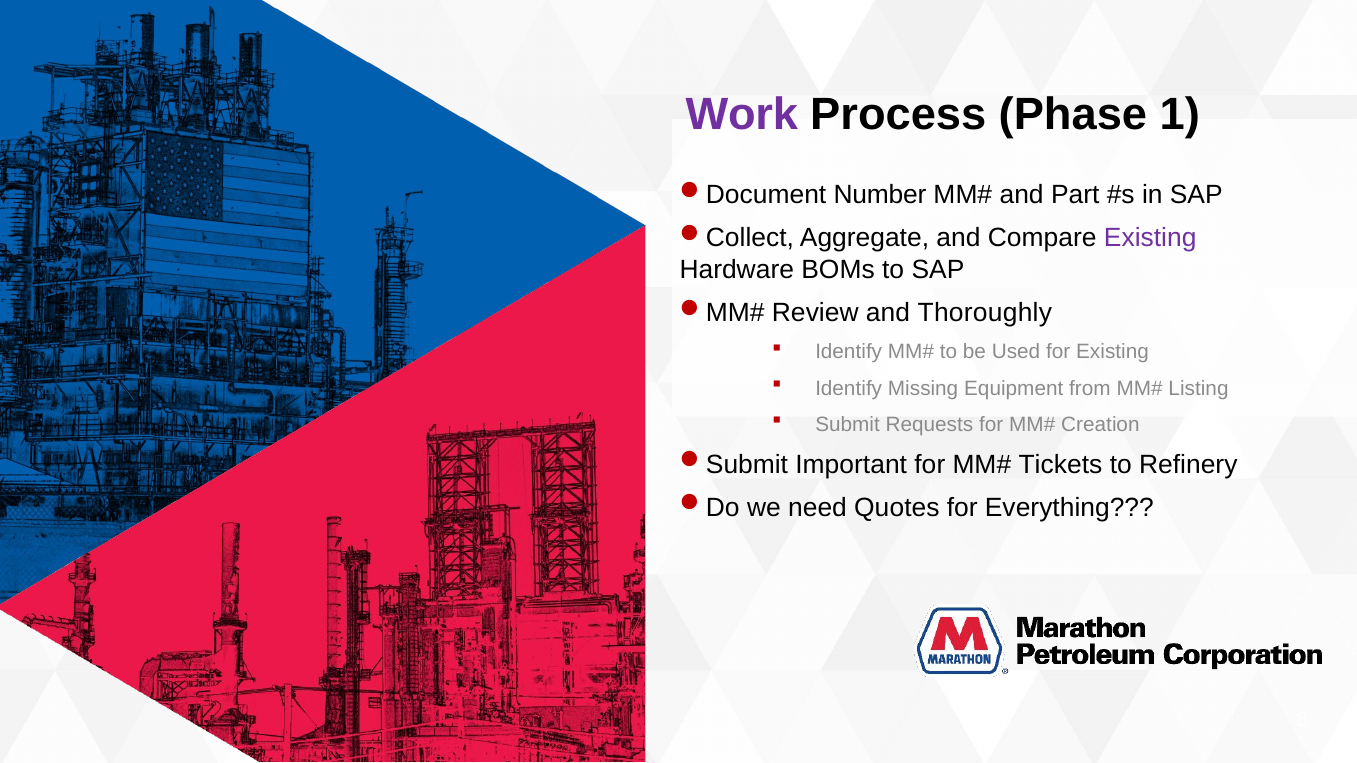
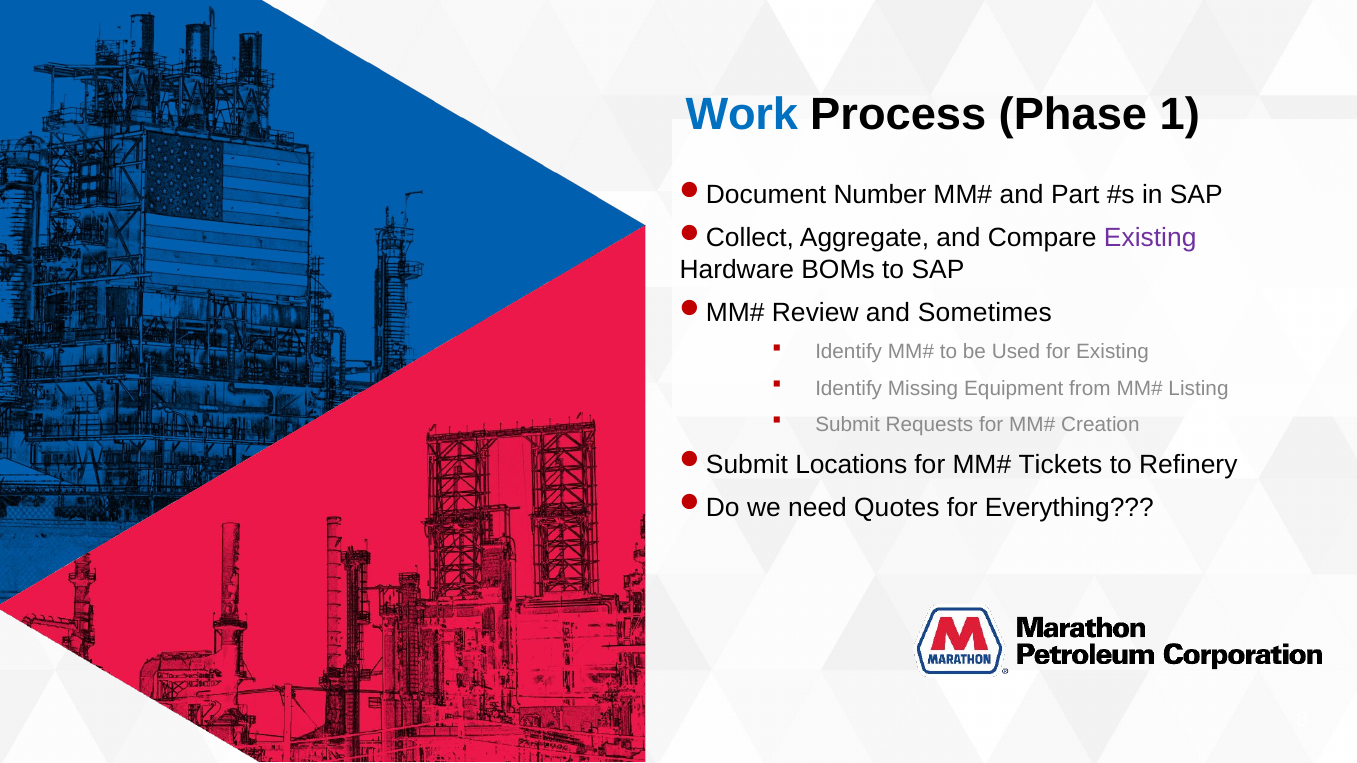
Work colour: purple -> blue (742, 115)
Thoroughly: Thoroughly -> Sometimes (985, 313)
Important: Important -> Locations (851, 465)
